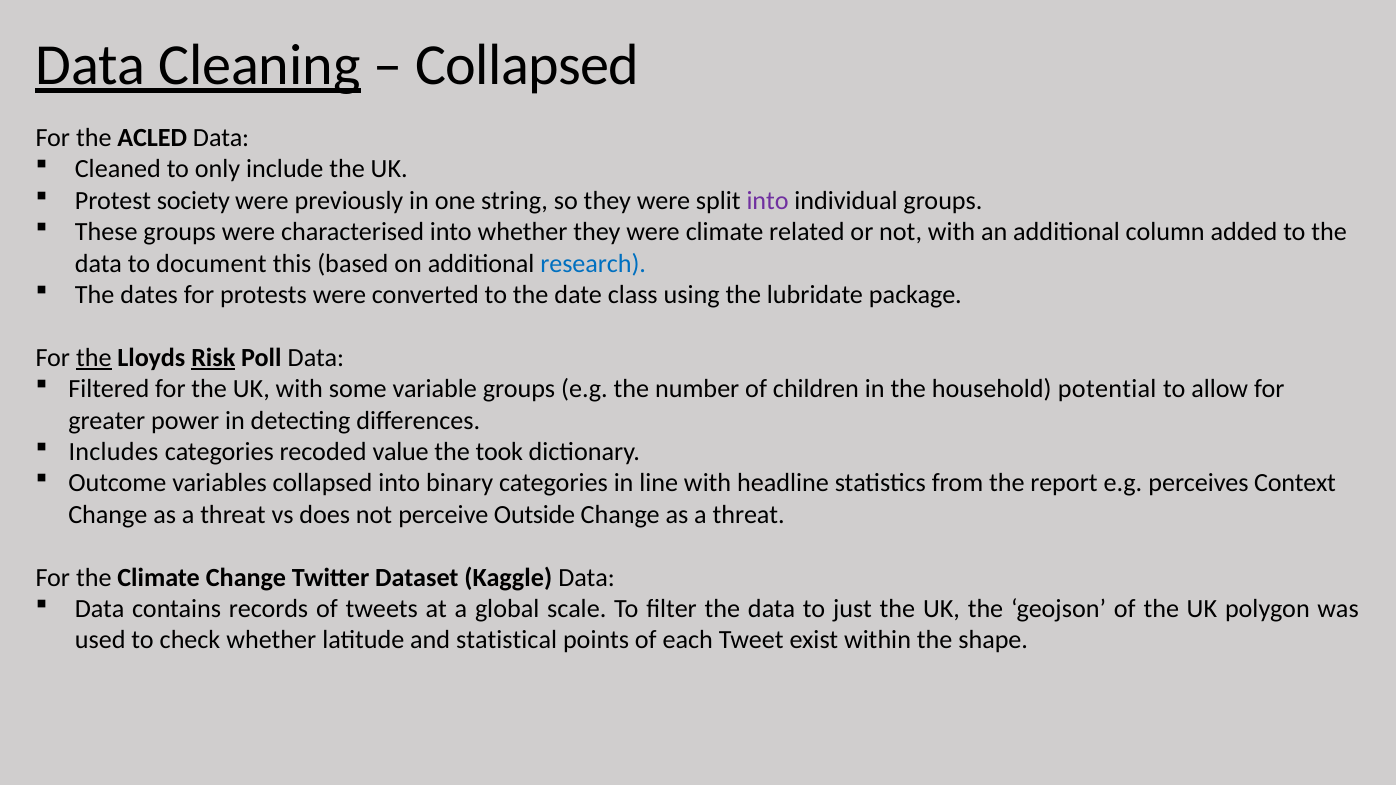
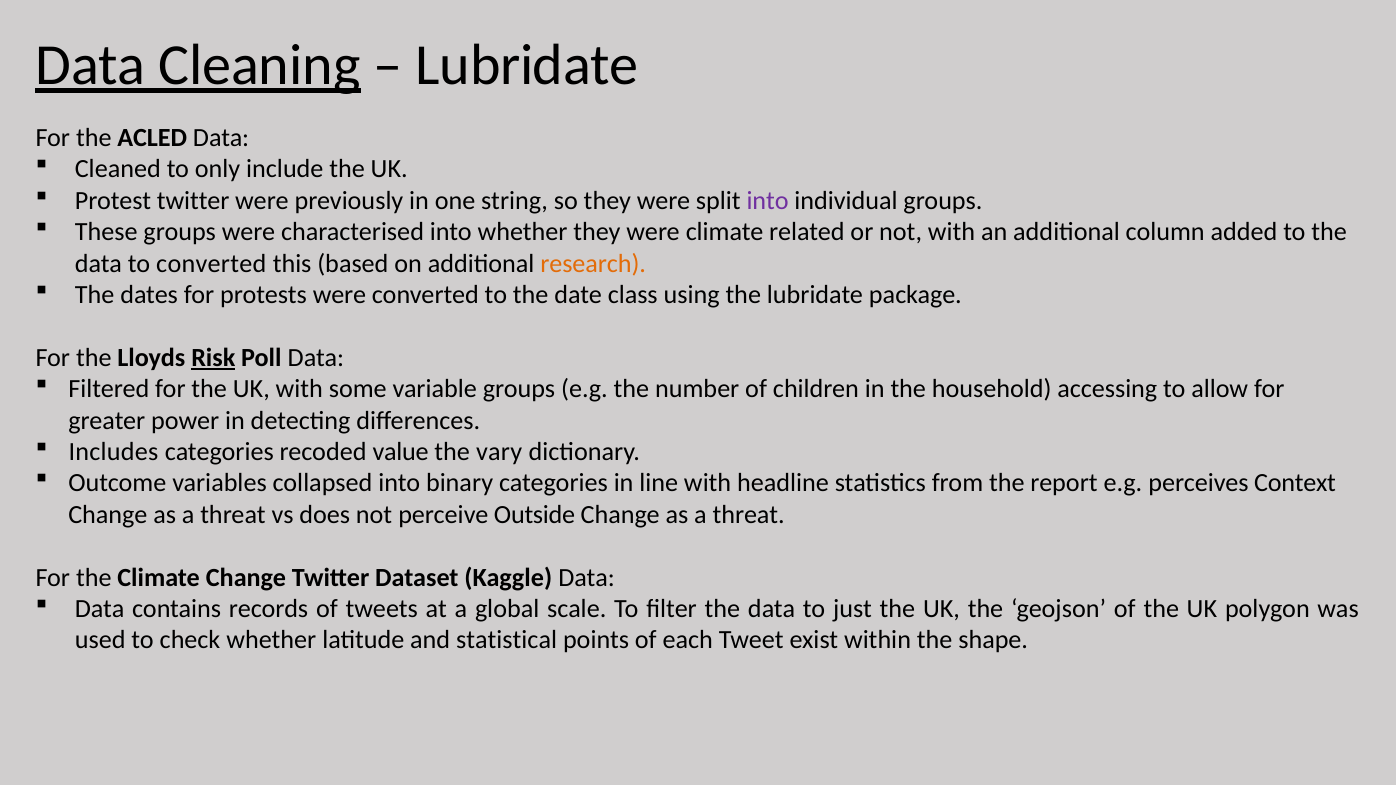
Collapsed: Collapsed -> Lubridate (527, 66)
Protest society: society -> twitter (193, 201)
to document: document -> converted (211, 264)
research colour: blue -> orange (593, 264)
the underline: present -> none (94, 358)
potential: potential -> accessing (1107, 389)
took: took -> vary (499, 452)
